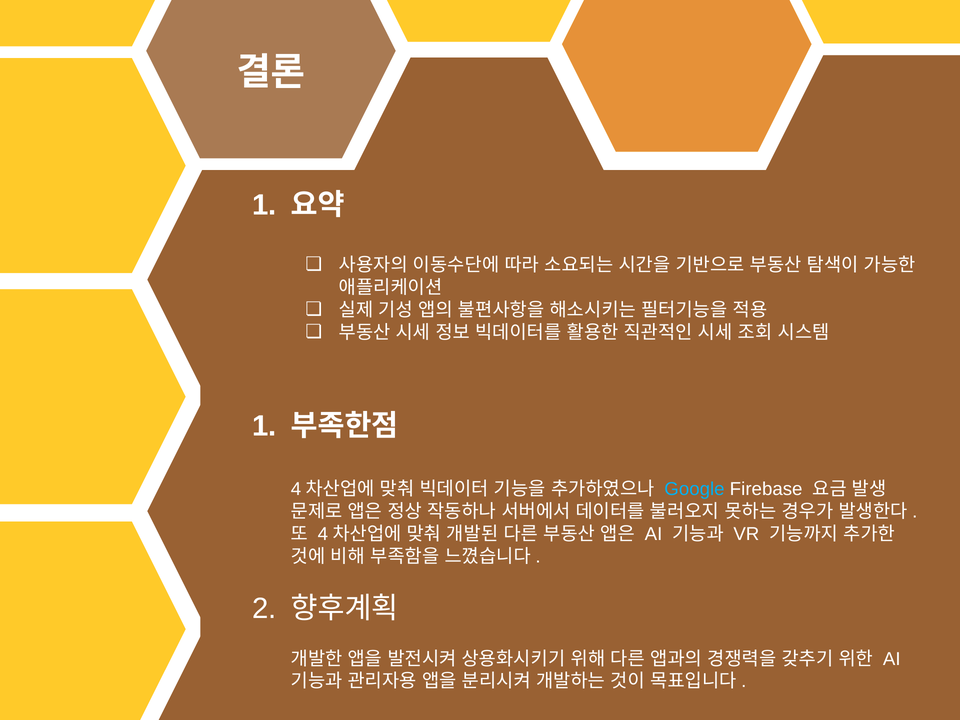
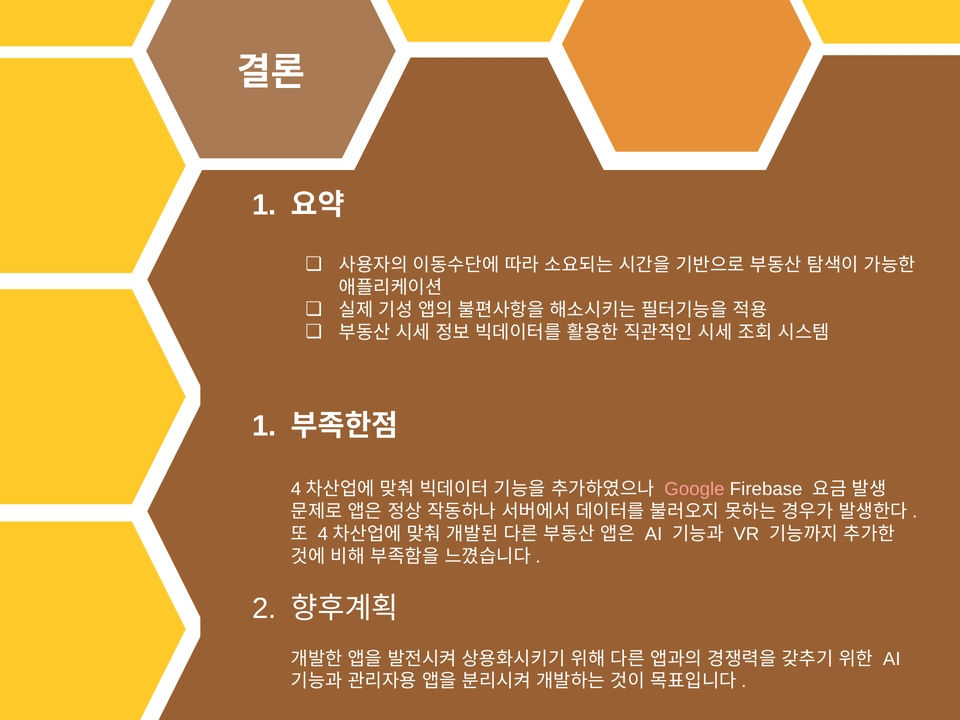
Google colour: light blue -> pink (694, 489)
